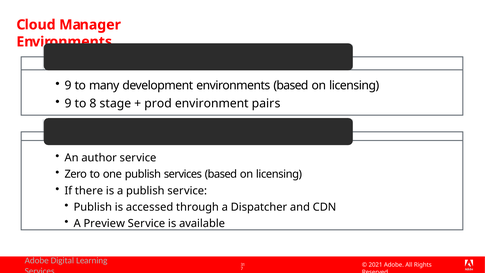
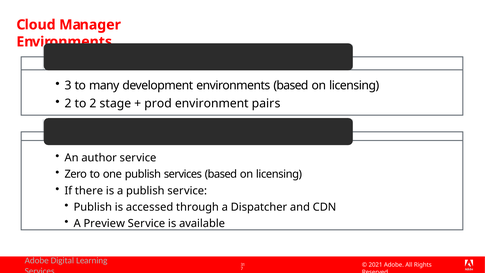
9: 9 -> 3 (68, 86)
9: 9 -> 2 (68, 103)
to 8: 8 -> 2 (93, 103)
